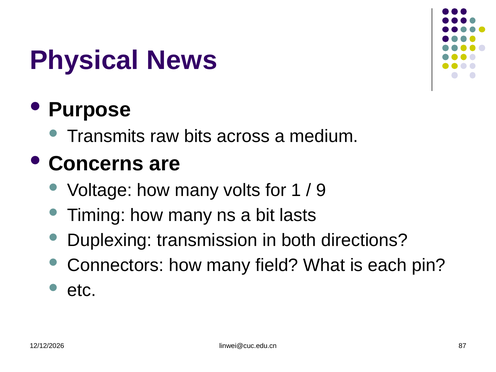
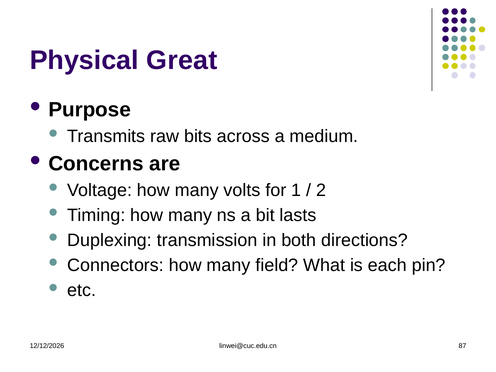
News: News -> Great (182, 60)
9: 9 -> 2 (321, 190)
